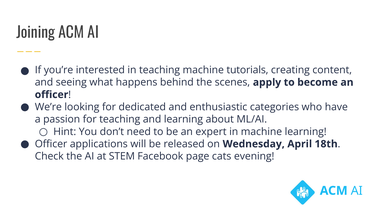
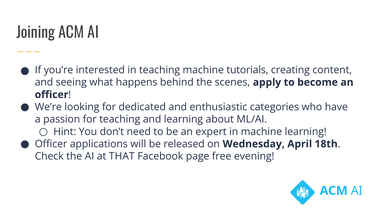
STEM: STEM -> THAT (122, 156)
cats: cats -> free (222, 156)
